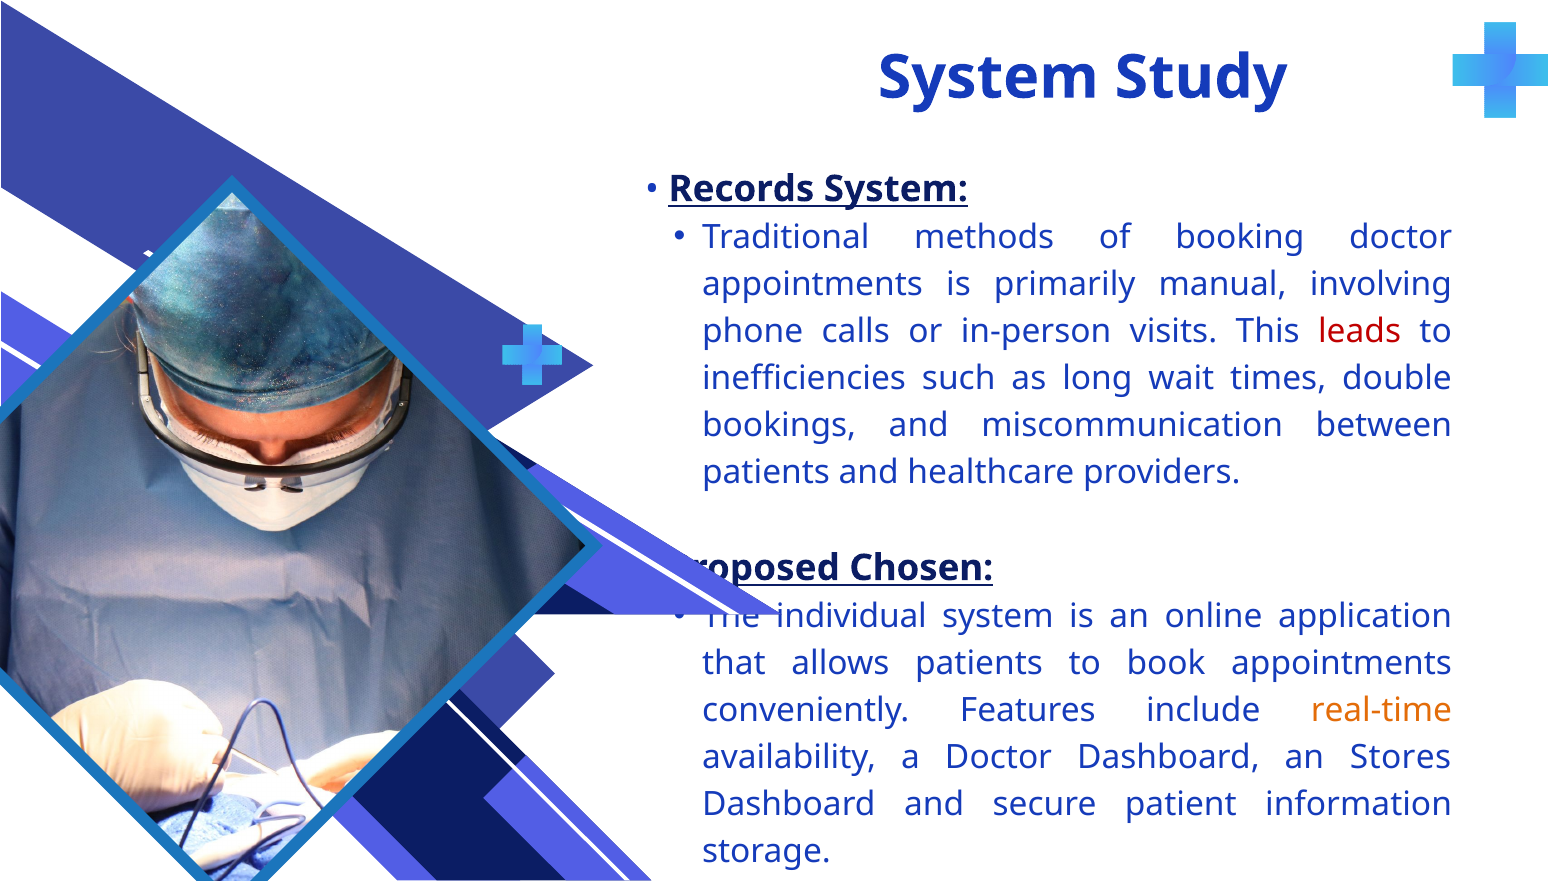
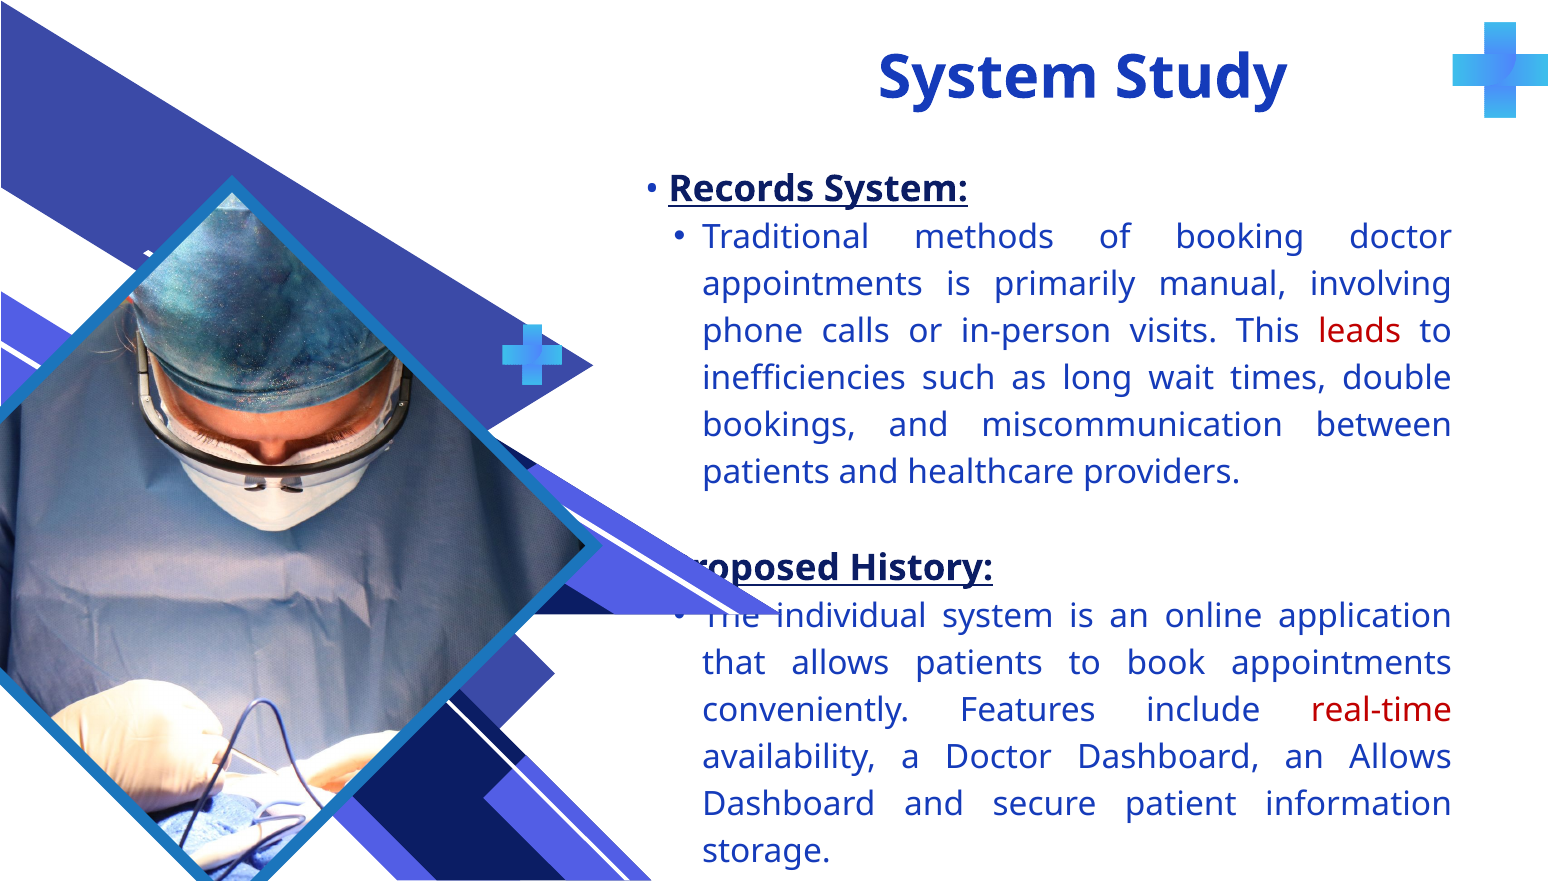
Chosen: Chosen -> History (921, 568)
real-time colour: orange -> red (1381, 711)
an Stores: Stores -> Allows (1401, 757)
